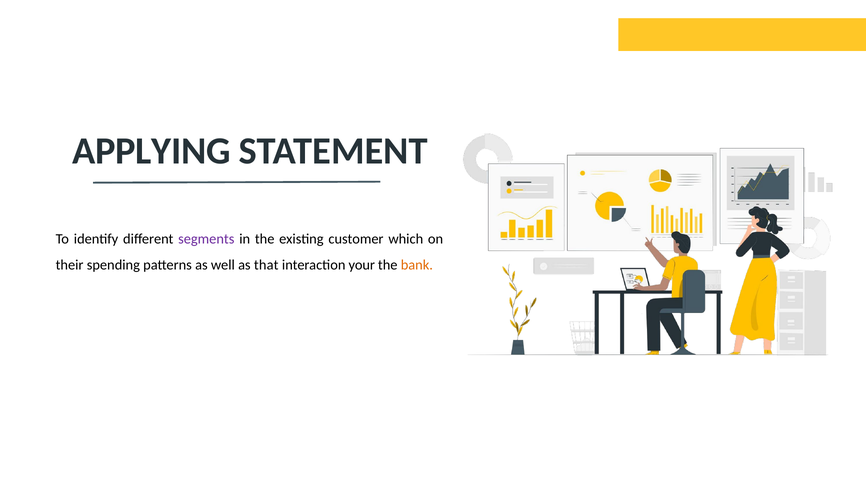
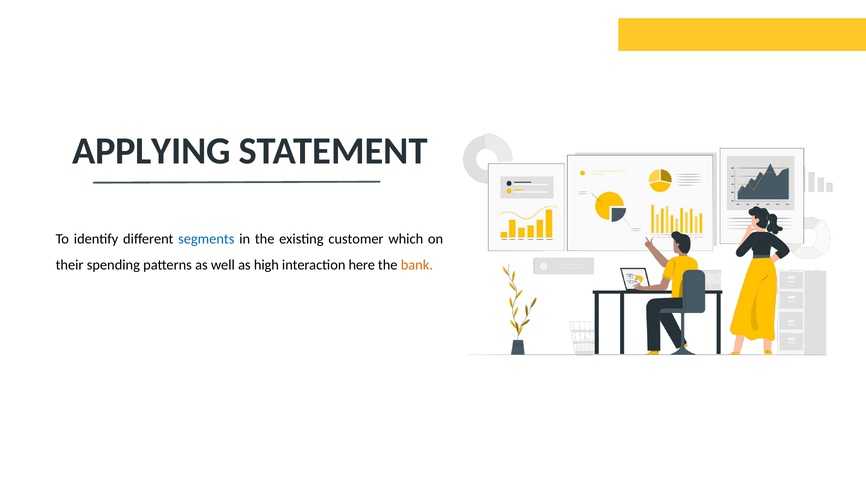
segments colour: purple -> blue (206, 239)
that: that -> high (266, 265)
your: your -> here (362, 265)
